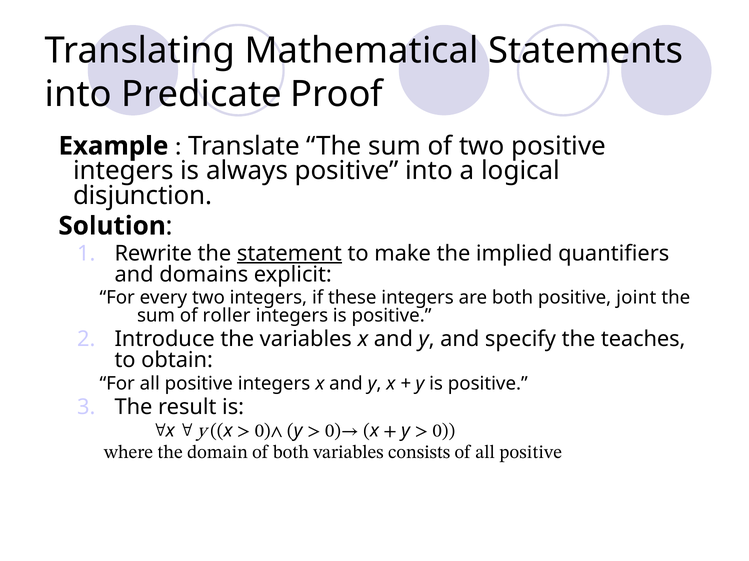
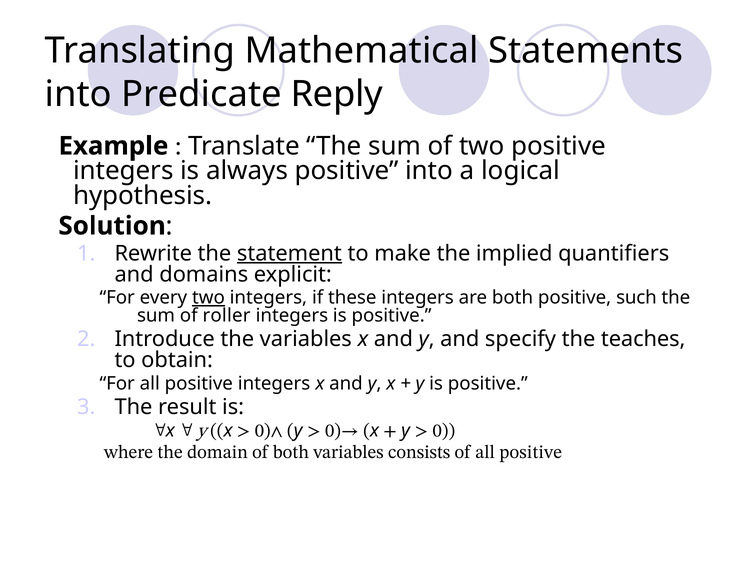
Proof: Proof -> Reply (337, 94)
disjunction: disjunction -> hypothesis (143, 196)
two underline: none -> present (208, 298)
joint: joint -> such (636, 298)
